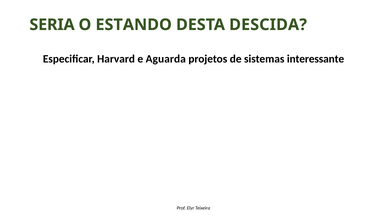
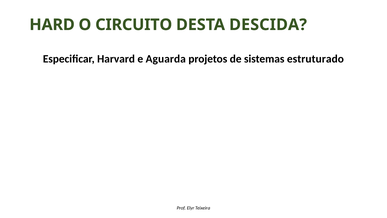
SERIA: SERIA -> HARD (52, 25)
ESTANDO: ESTANDO -> CIRCUITO (134, 25)
interessante: interessante -> estruturado (315, 59)
